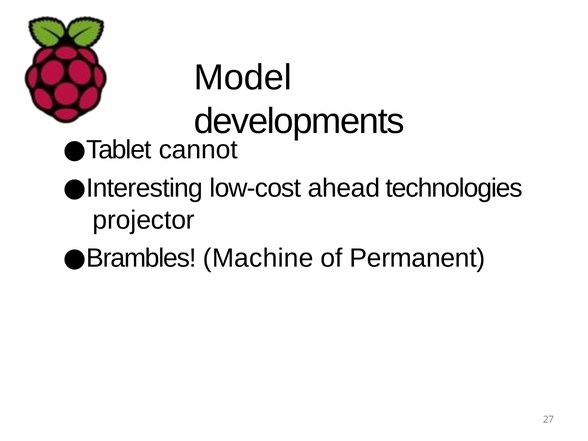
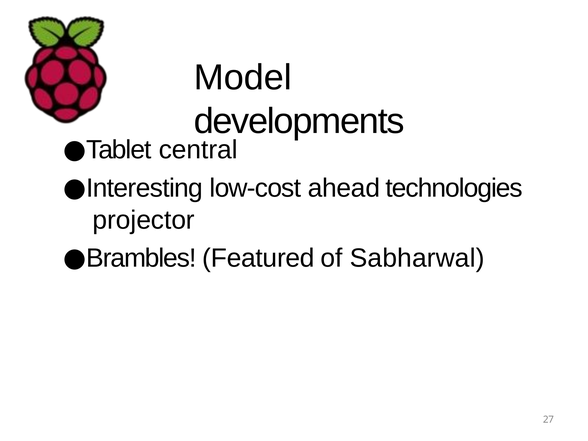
cannot: cannot -> central (198, 150)
Machine: Machine -> Featured (258, 258)
Permanent: Permanent -> Sabharwal (417, 258)
